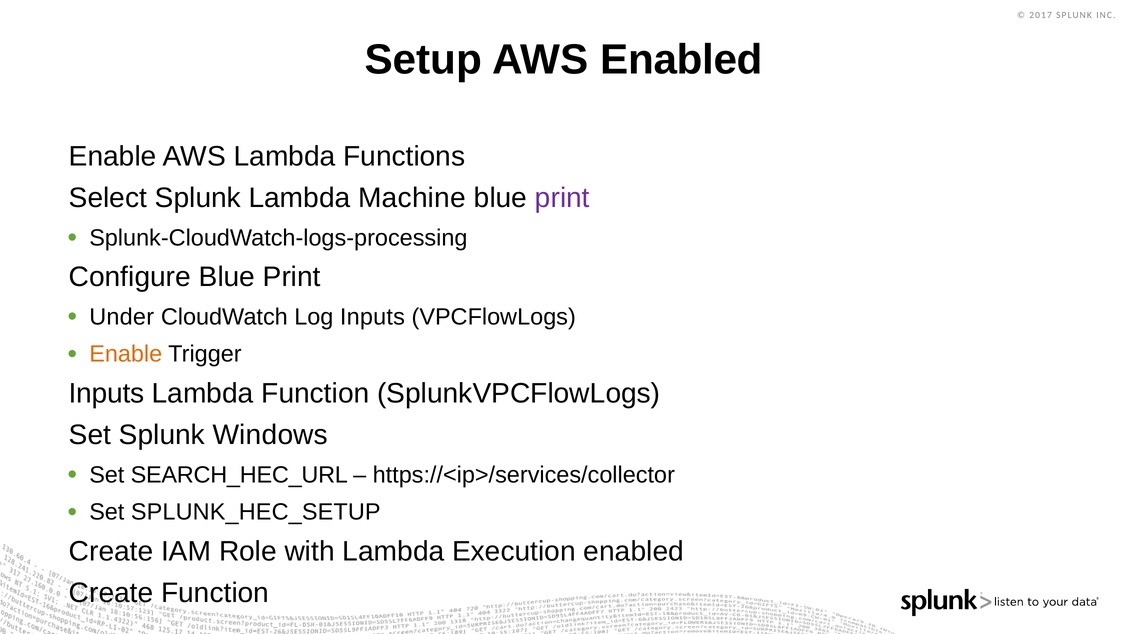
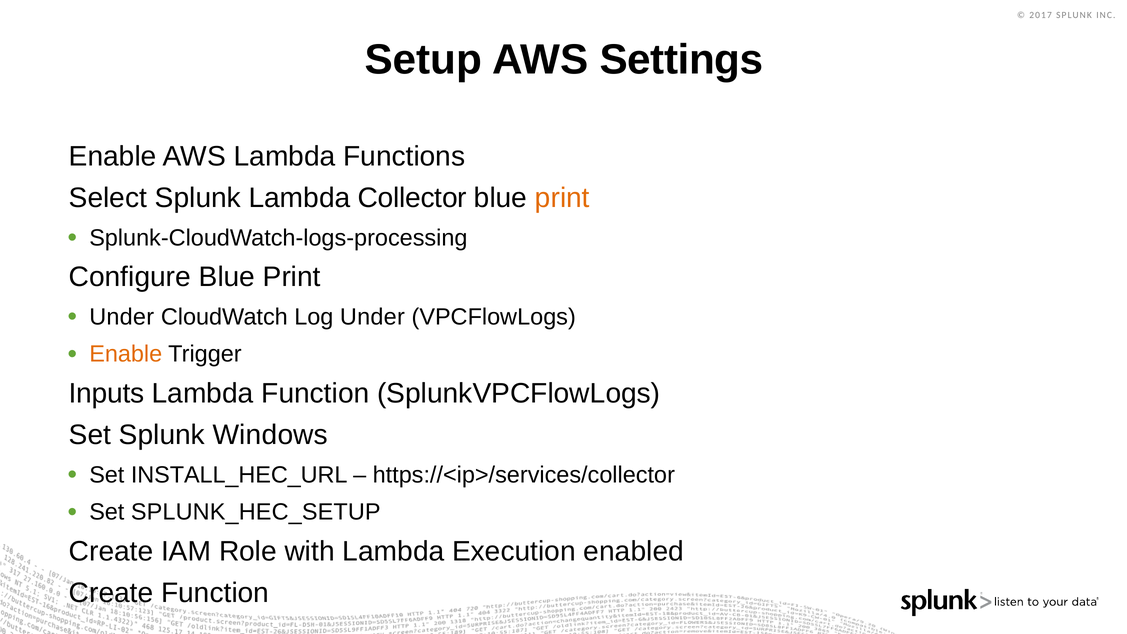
AWS Enabled: Enabled -> Settings (681, 60)
Machine: Machine -> Collector (412, 198)
print colour: purple -> orange (562, 198)
Log Inputs: Inputs -> Under (372, 317)
SEARCH_HEC_URL: SEARCH_HEC_URL -> INSTALL_HEC_URL (239, 475)
